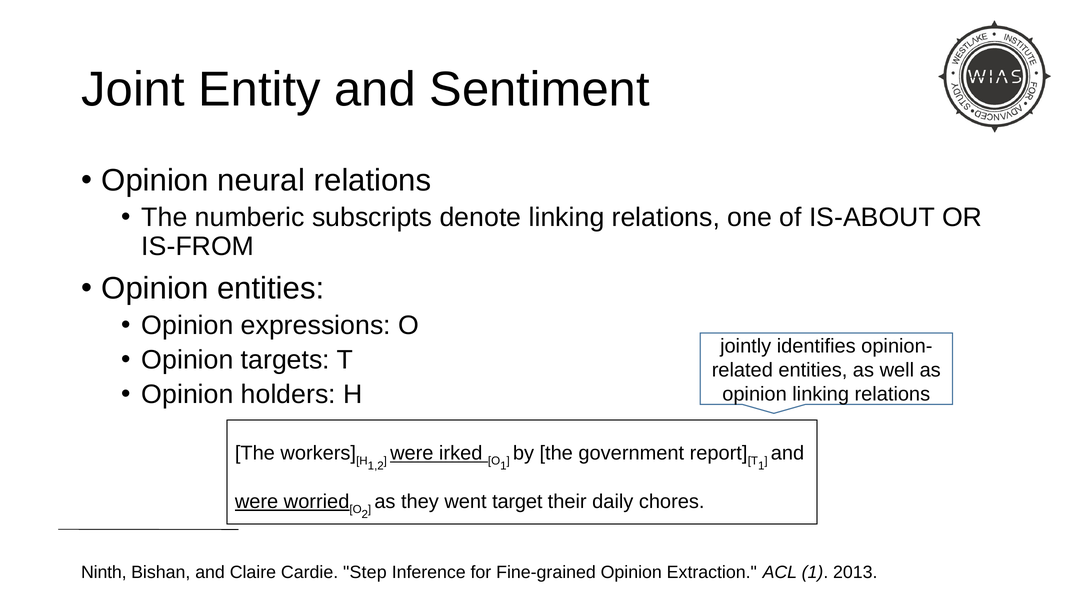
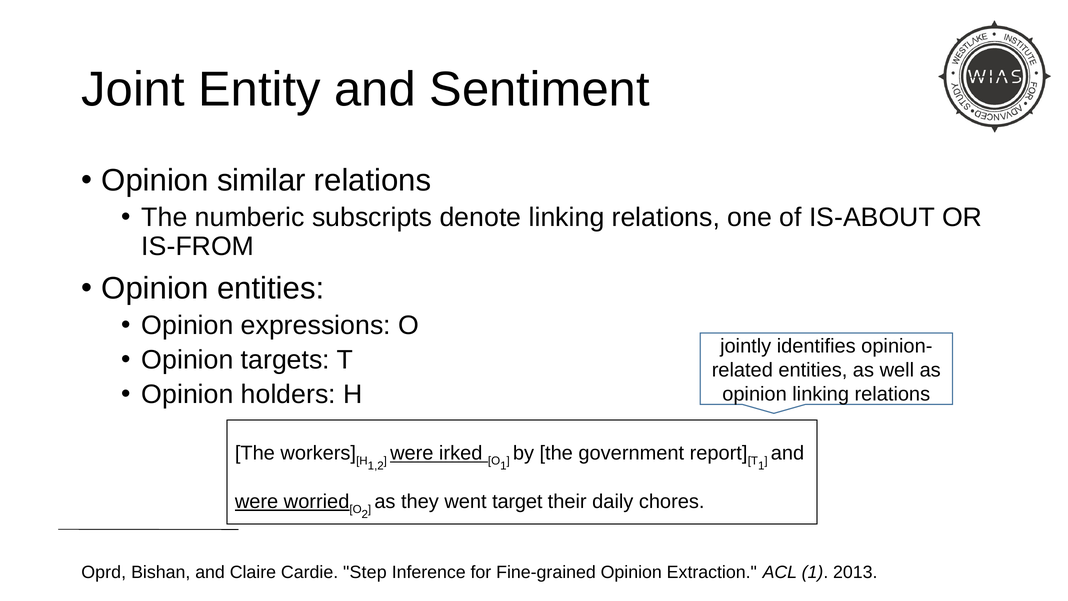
neural: neural -> similar (261, 181)
Ninth: Ninth -> Oprd (104, 572)
